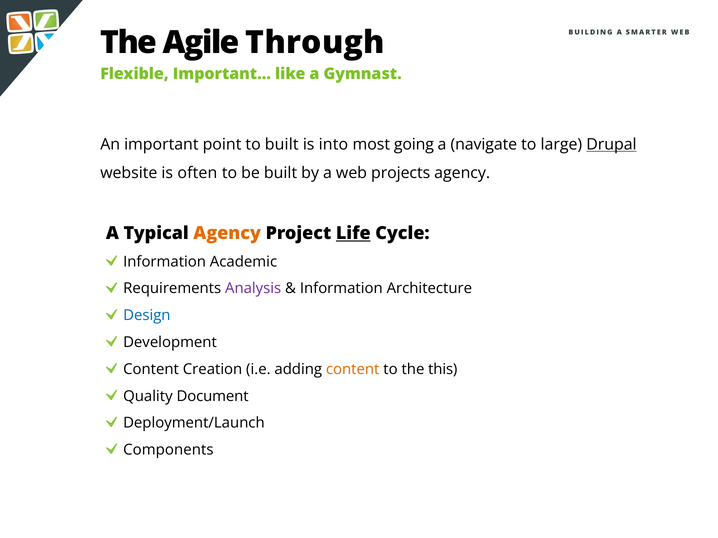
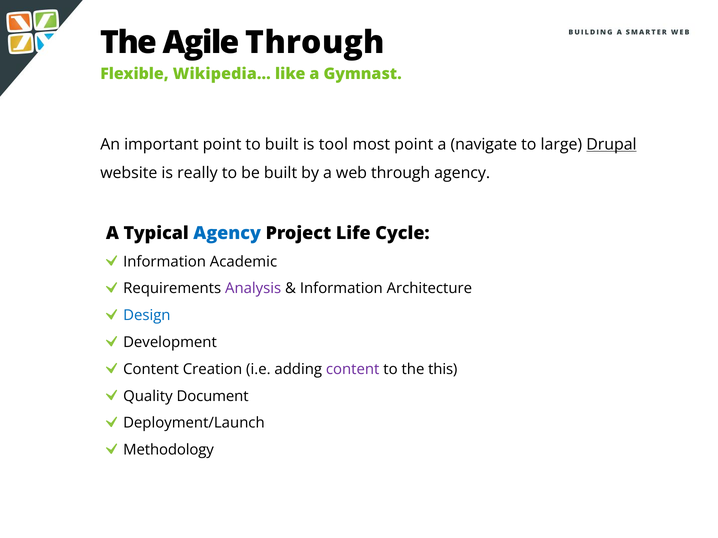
Important…: Important… -> Wikipedia… (222, 74)
into: into -> tool (333, 145)
most going: going -> point (414, 145)
often: often -> really (197, 173)
web projects: projects -> through (401, 173)
Agency colour: orange -> blue (227, 233)
Life underline: present -> none (353, 233)
content colour: orange -> purple (353, 370)
Components: Components -> Methodology (169, 450)
